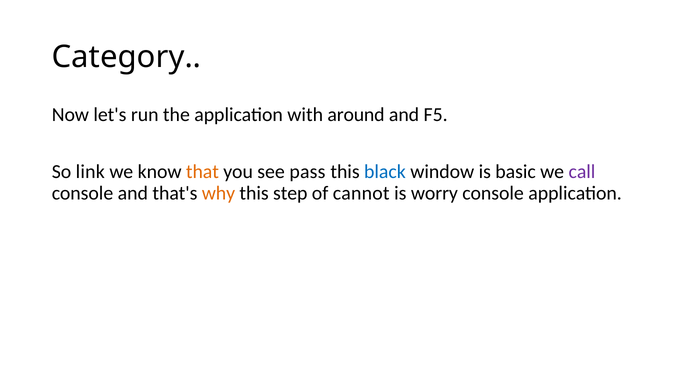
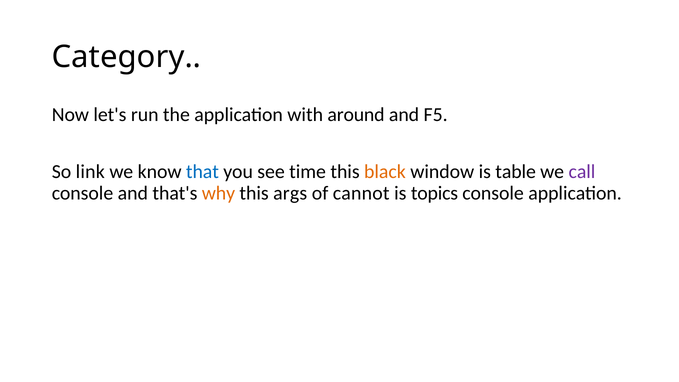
that colour: orange -> blue (202, 172)
pass: pass -> time (308, 172)
black colour: blue -> orange (385, 172)
basic: basic -> table (516, 172)
step: step -> args (290, 193)
worry: worry -> topics (434, 193)
